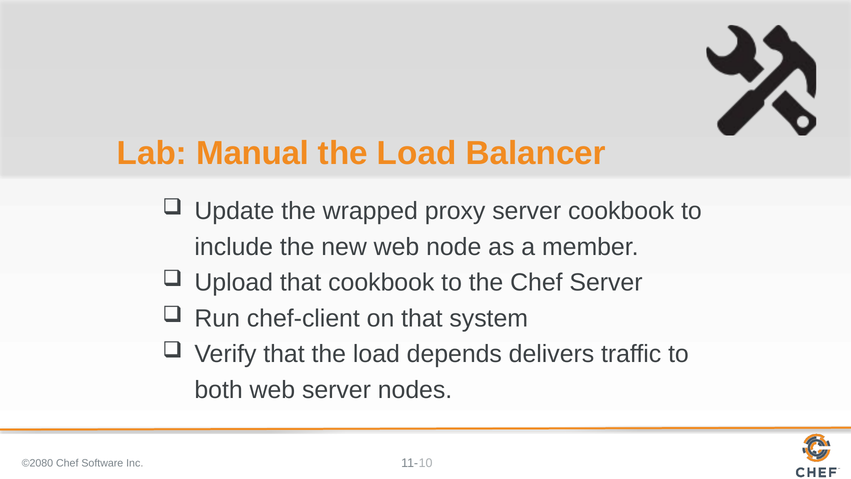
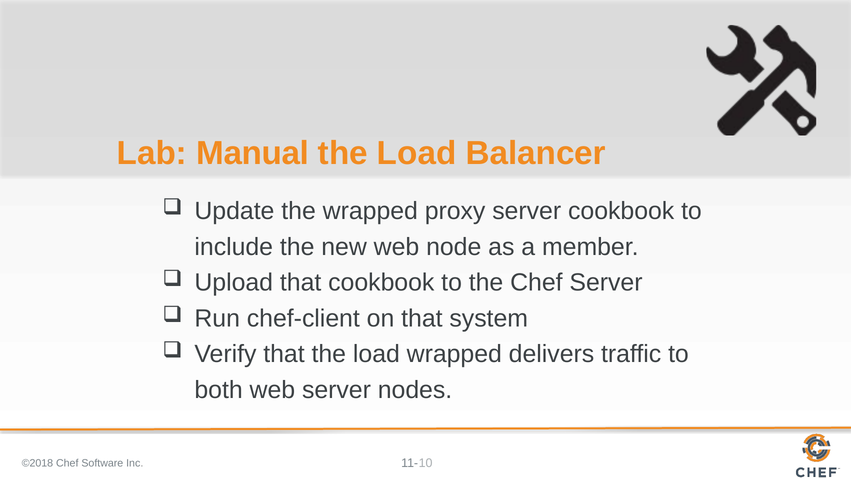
load depends: depends -> wrapped (454, 354)
©2080: ©2080 -> ©2018 (37, 463)
